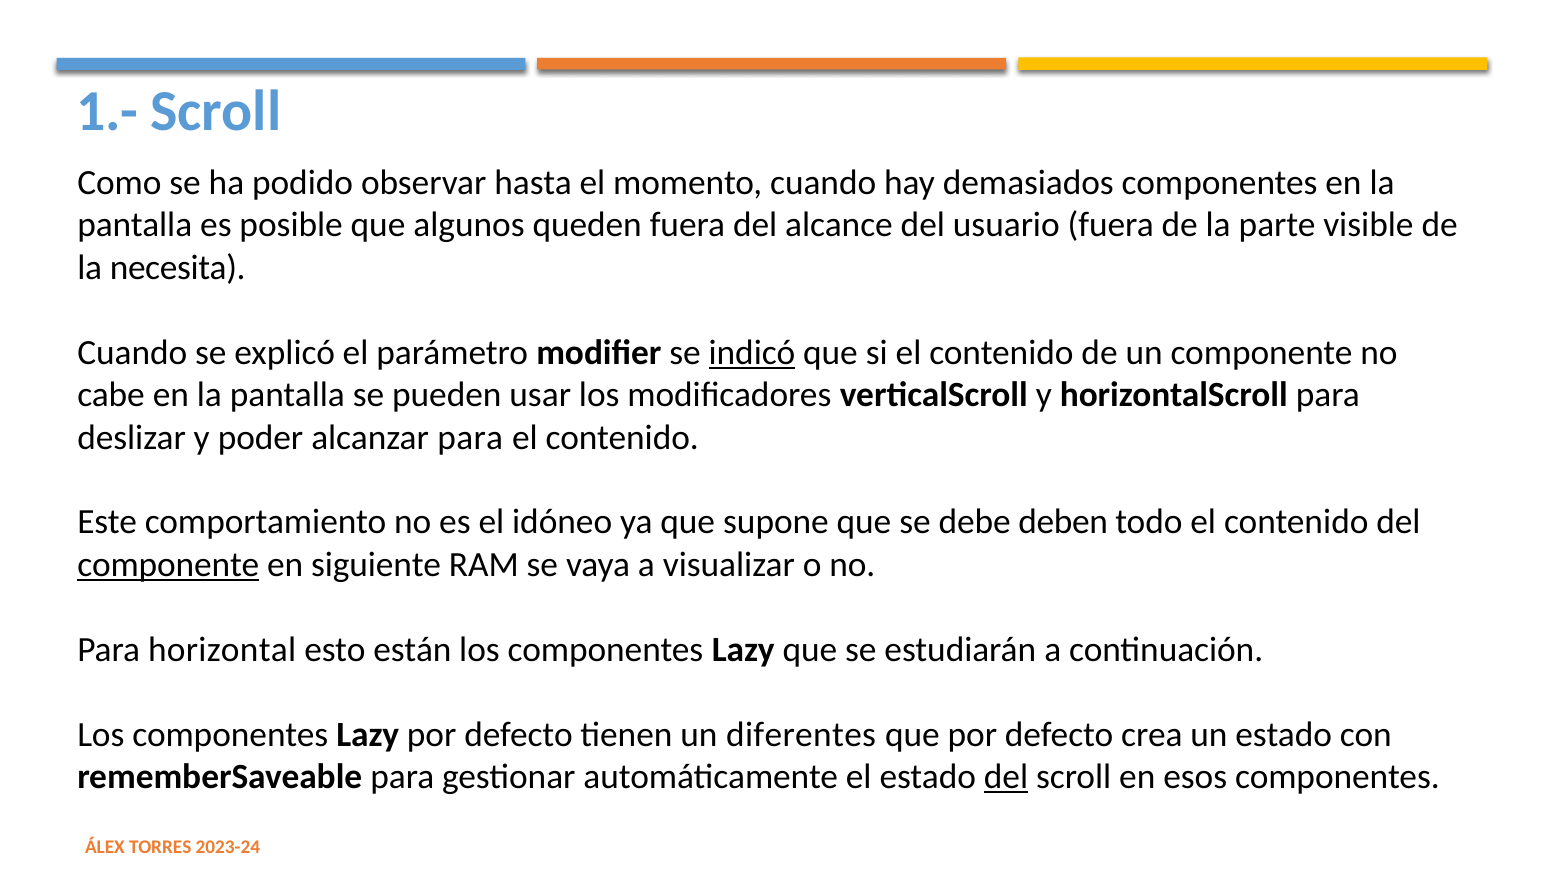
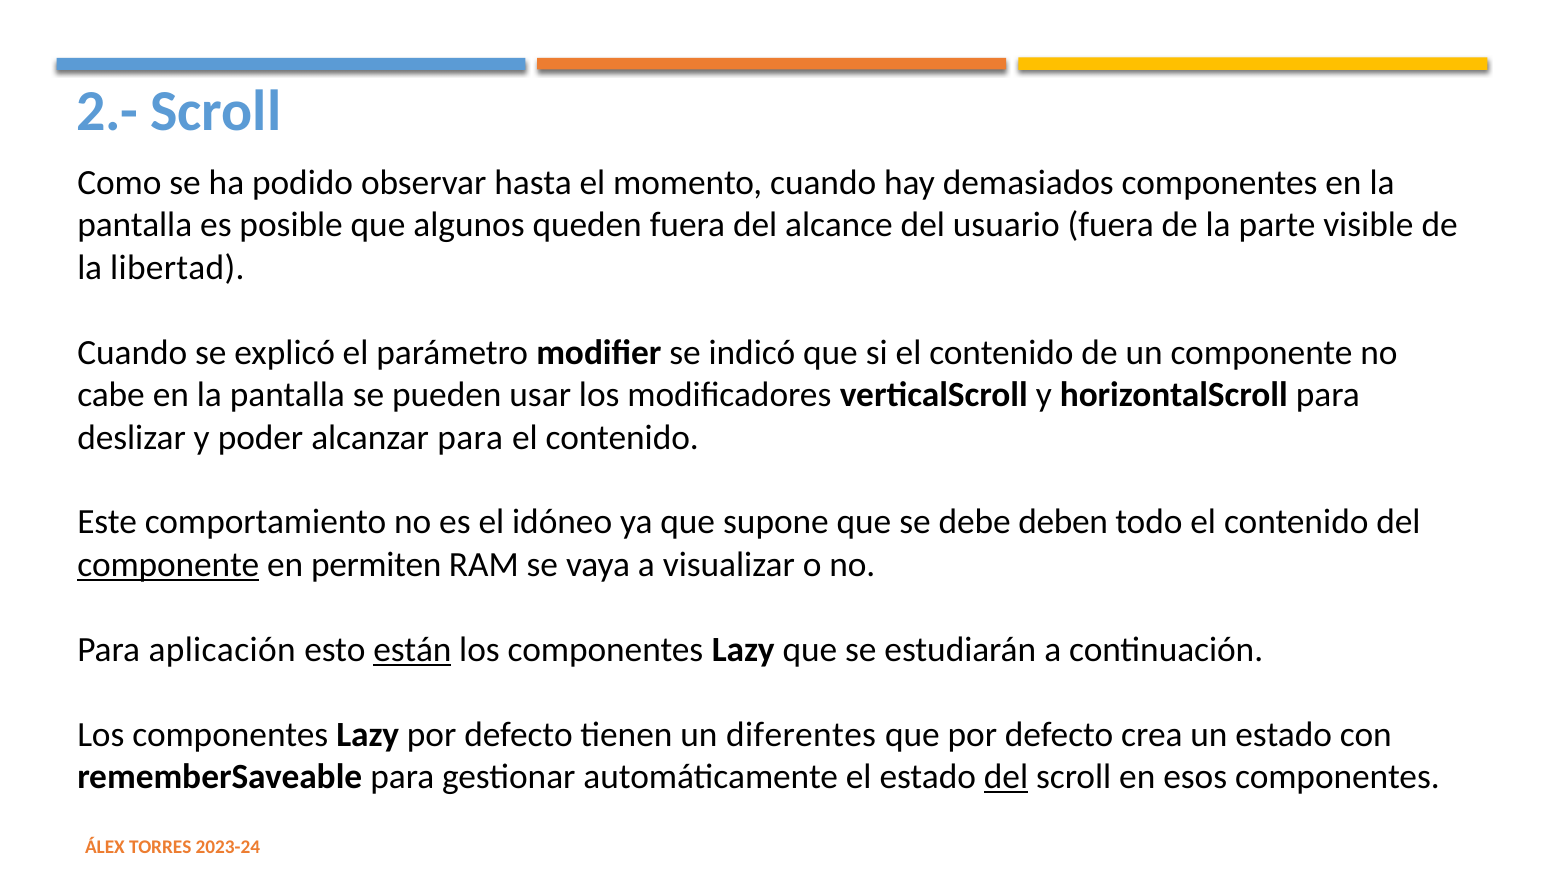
1.-: 1.- -> 2.- (108, 111)
necesita: necesita -> libertad (177, 267)
indicó underline: present -> none (752, 352)
siguiente: siguiente -> permiten (376, 564)
horizontal: horizontal -> aplicación (222, 649)
están underline: none -> present (412, 649)
